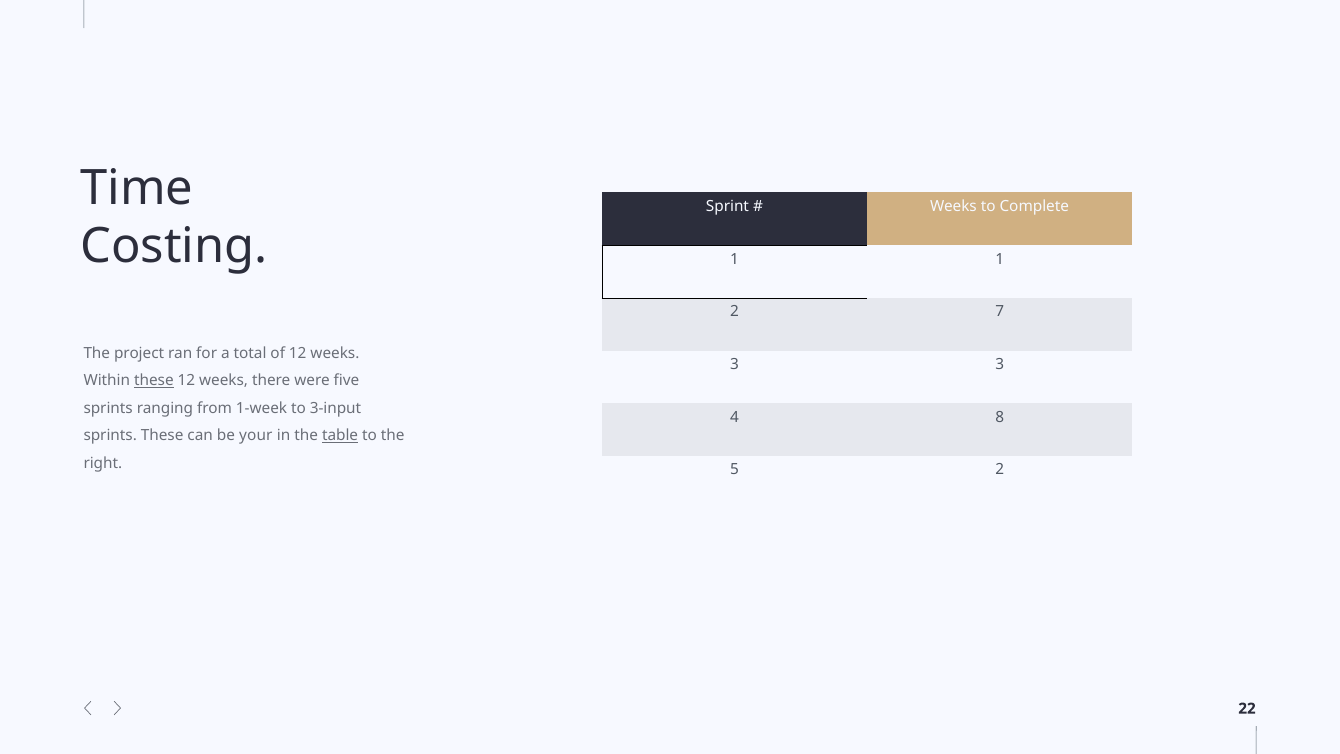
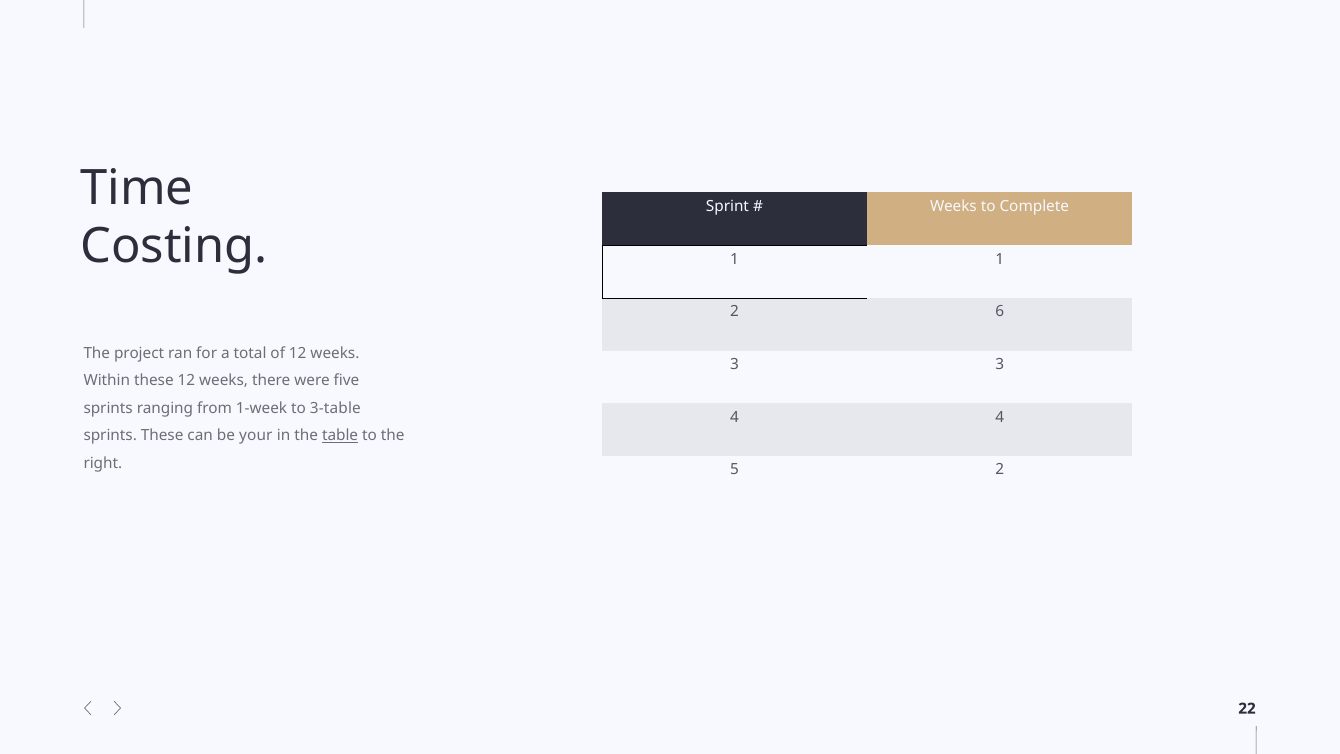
7: 7 -> 6 (1000, 312)
these underline: present -> none (154, 380)
3-input: 3-input -> 3-table (335, 408)
4 8: 8 -> 4 (1000, 417)
